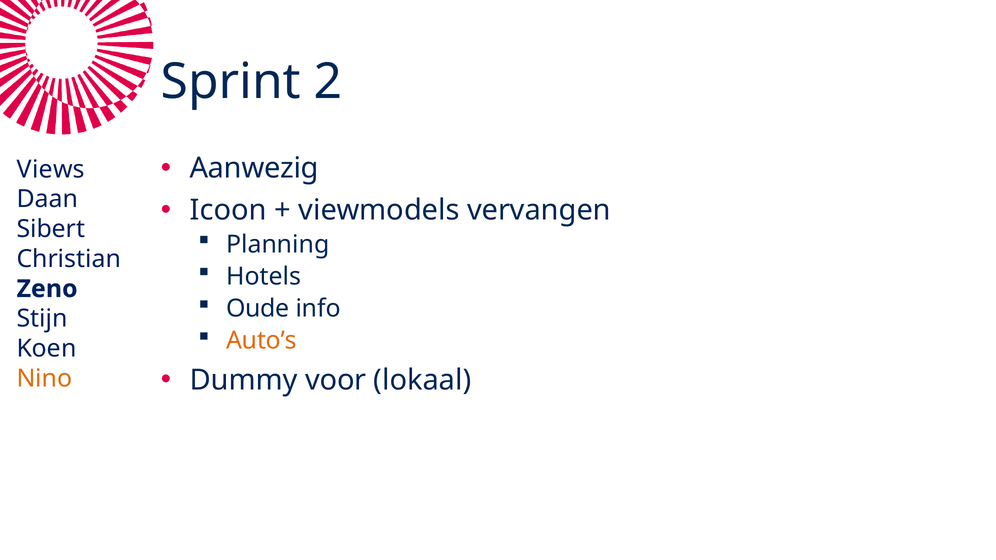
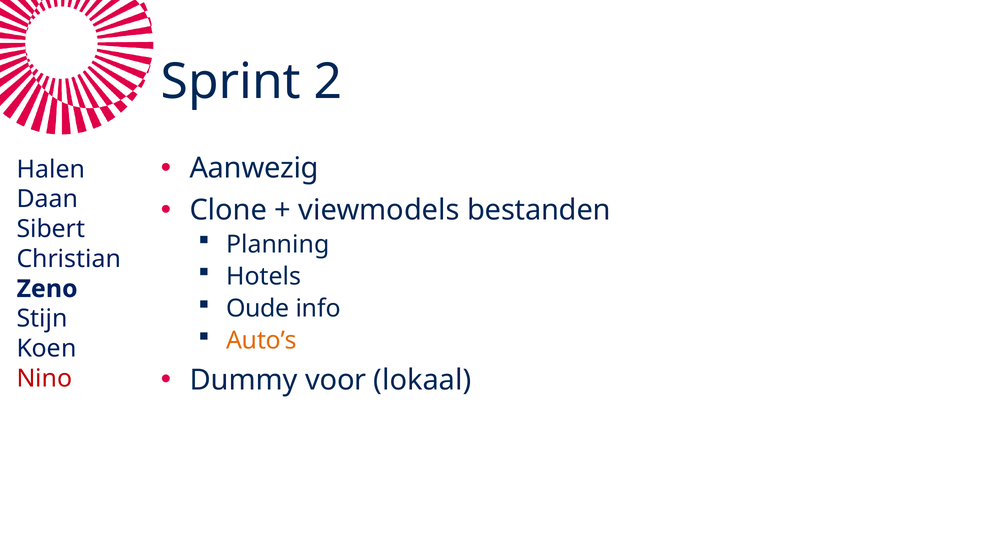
Views: Views -> Halen (51, 169)
Icoon: Icoon -> Clone (228, 210)
vervangen: vervangen -> bestanden (539, 210)
Nino colour: orange -> red (44, 379)
